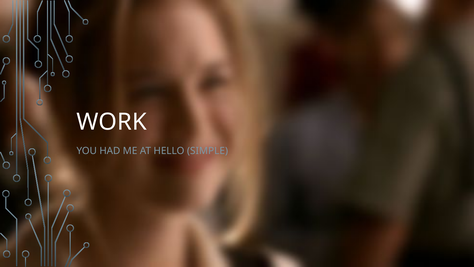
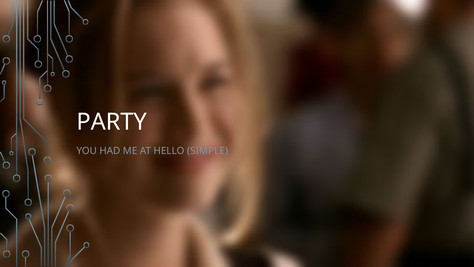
WORK: WORK -> PARTY (112, 122)
